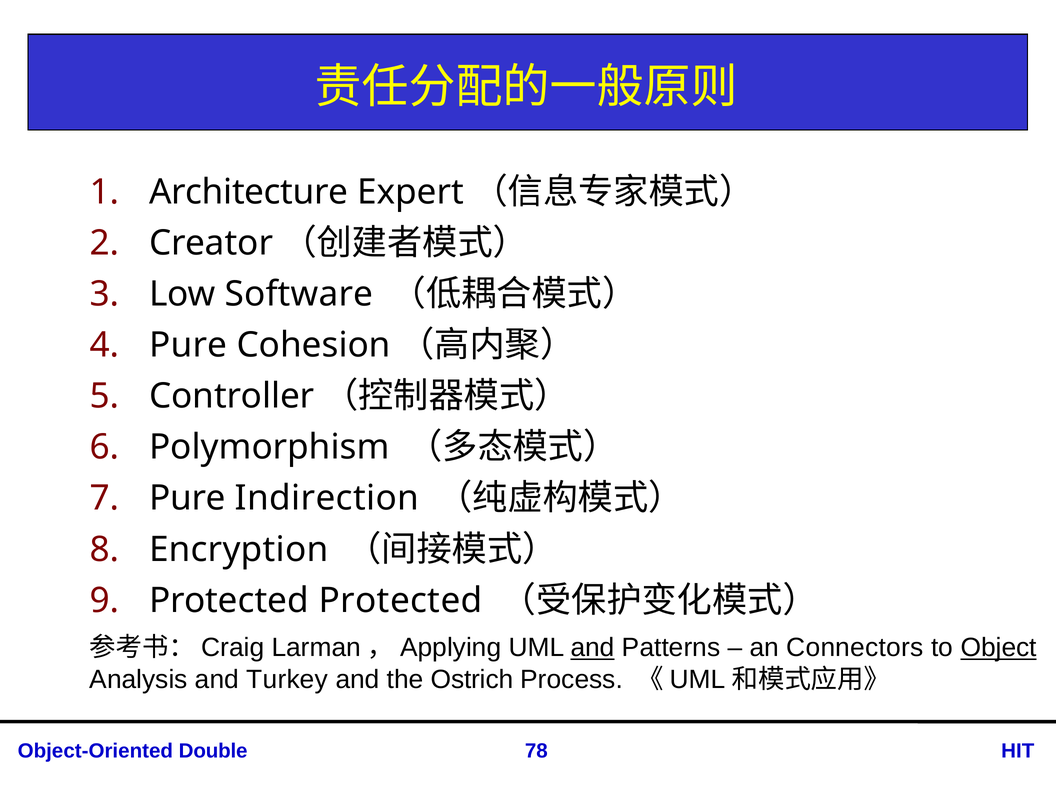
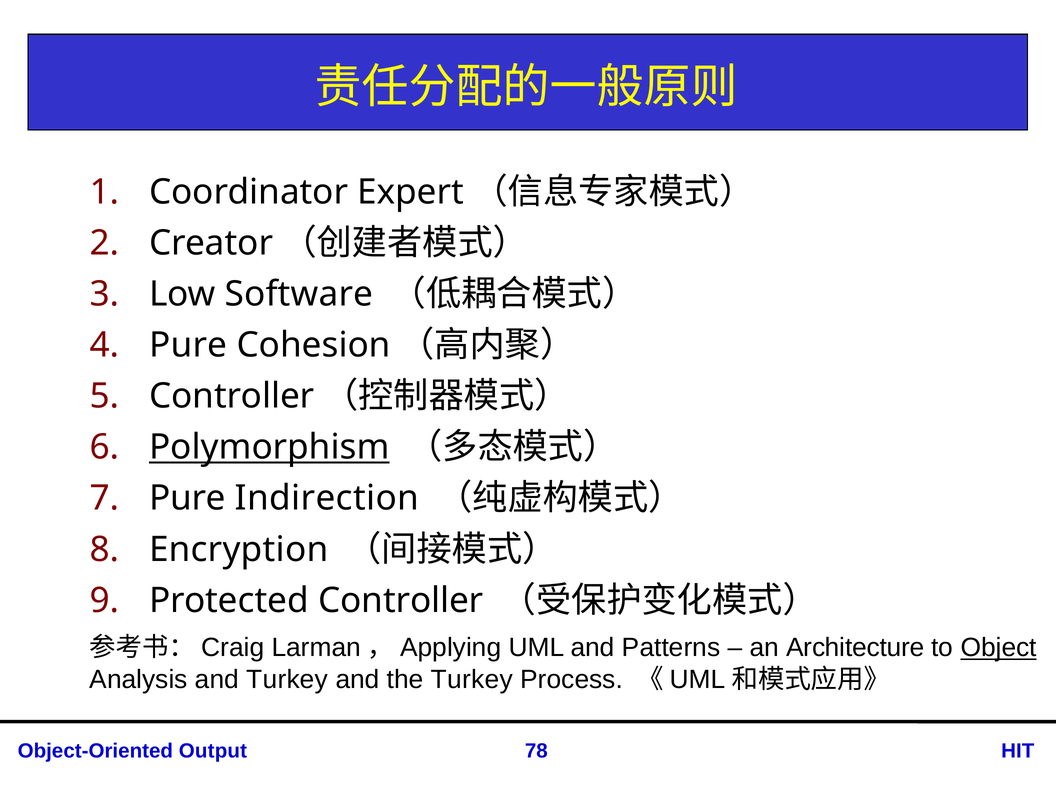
Architecture: Architecture -> Coordinator (249, 192)
Polymorphism underline: none -> present (269, 447)
Protected Protected: Protected -> Controller (401, 600)
and underline: present -> none (593, 648)
Connectors: Connectors -> Architecture (855, 648)
the Ostrich: Ostrich -> Turkey (472, 679)
Double: Double -> Output (213, 751)
